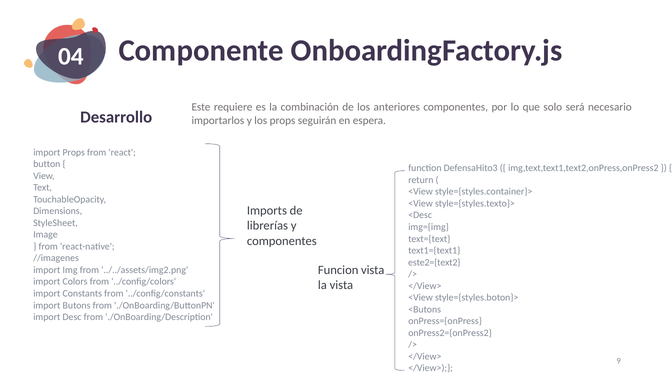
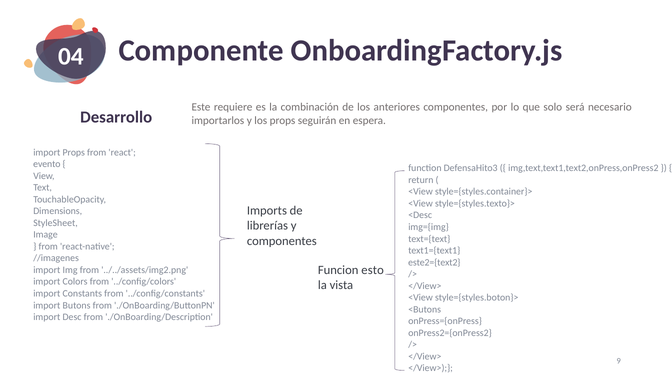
button: button -> evento (47, 164)
Funcion vista: vista -> esto (373, 270)
